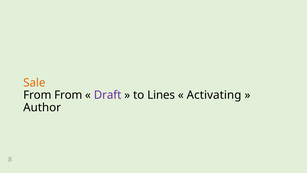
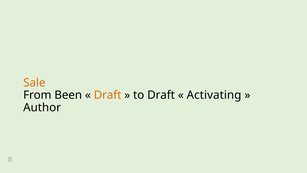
From From: From -> Been (68, 95)
Draft colour: purple -> orange (108, 95)
to Lines: Lines -> Draft (161, 95)
